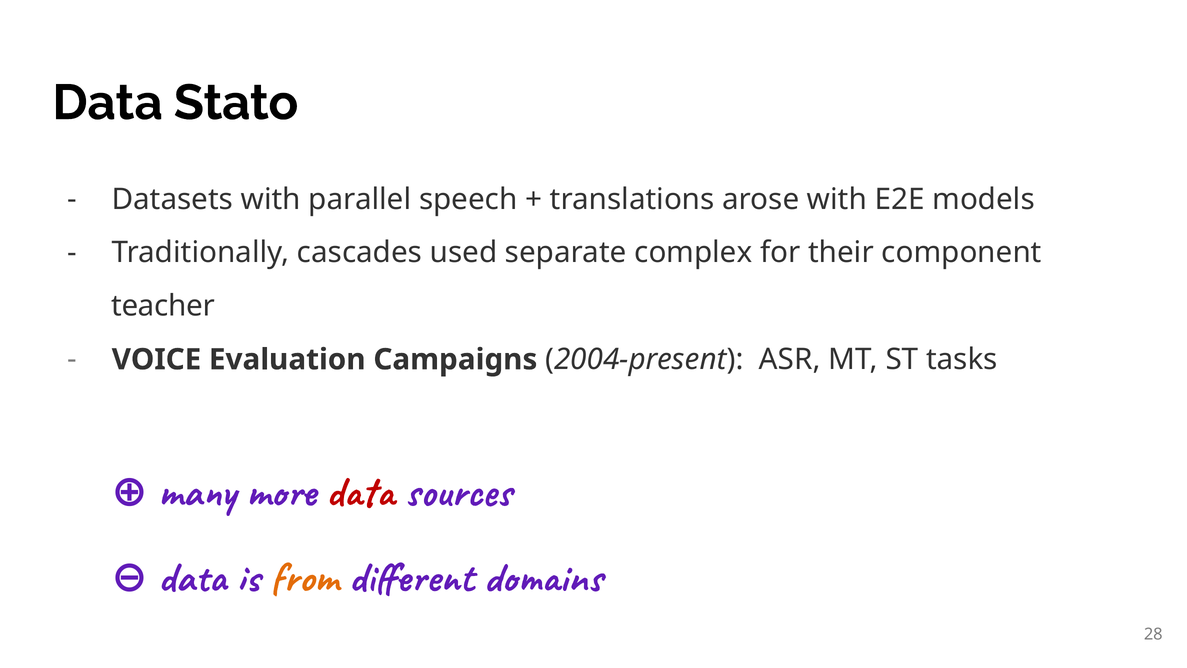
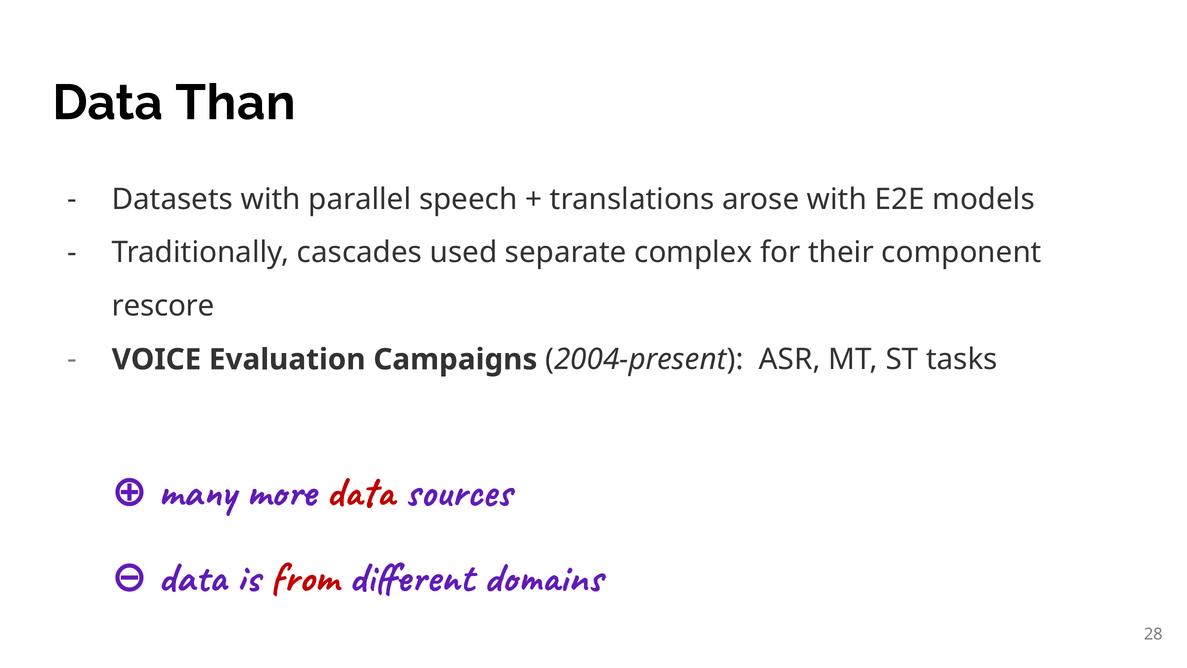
Stato: Stato -> Than (236, 103)
teacher: teacher -> rescore (163, 306)
from colour: orange -> red (304, 577)
